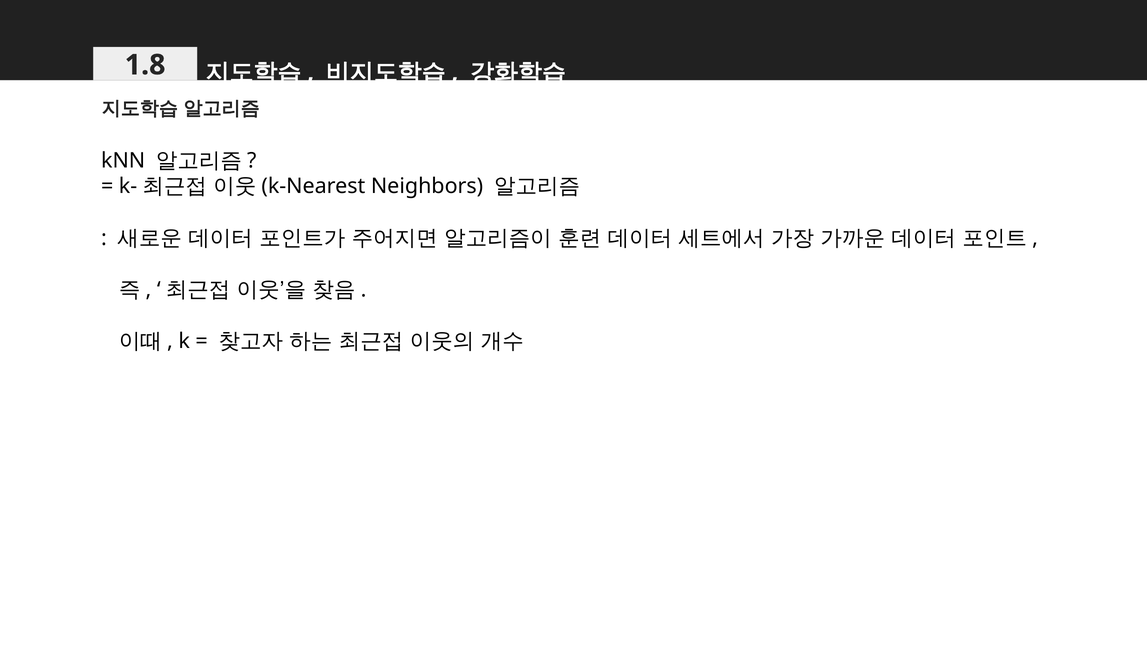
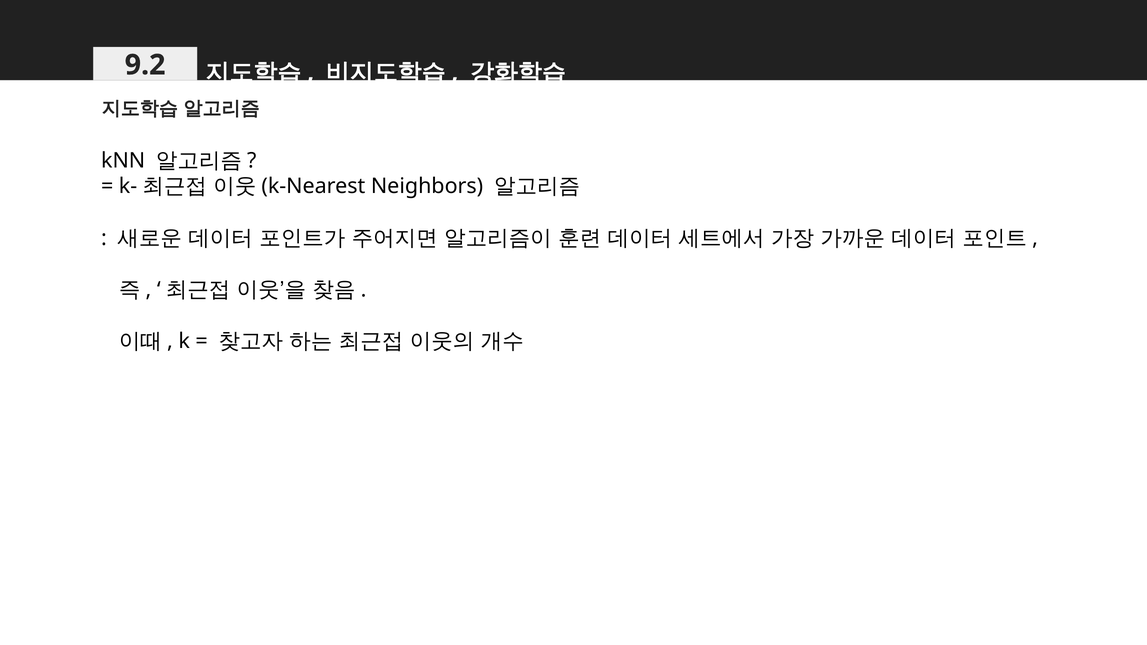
1.8: 1.8 -> 9.2 (145, 65)
